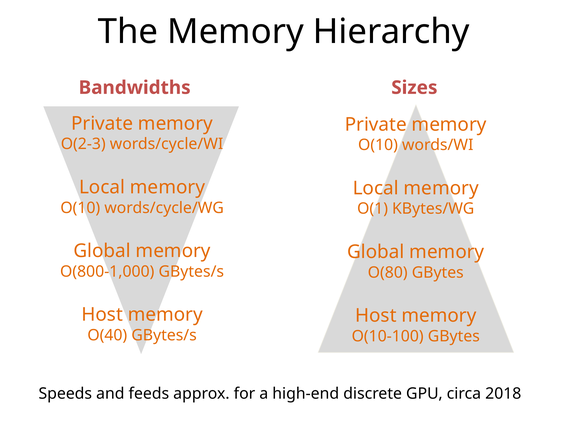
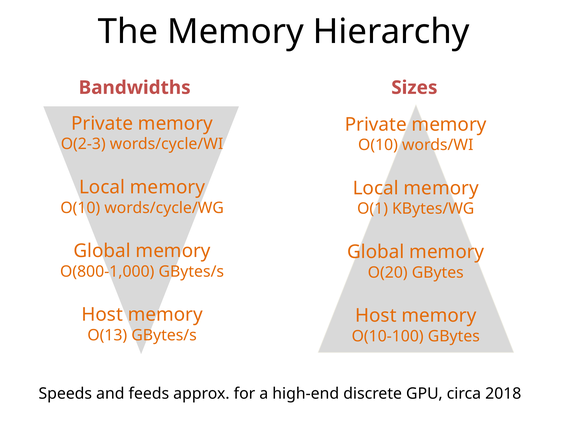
O(80: O(80 -> O(20 (388, 273)
O(40: O(40 -> O(13 (107, 335)
